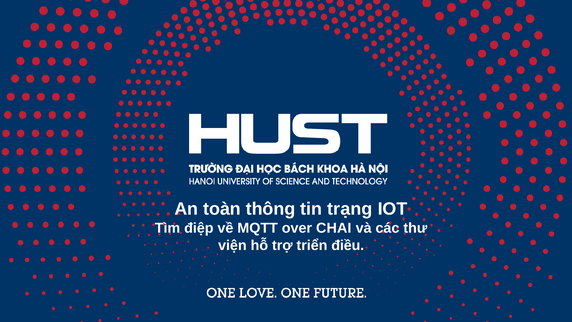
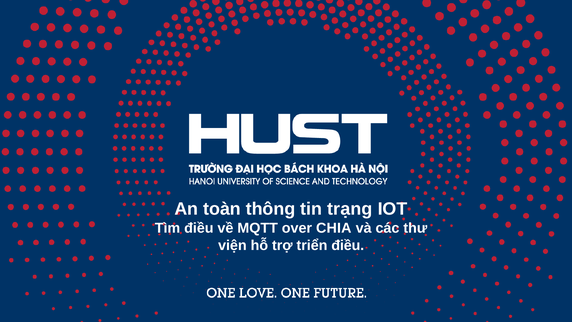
Tìm điệp: điệp -> điều (199, 228)
CHAI: CHAI -> CHIA (334, 228)
